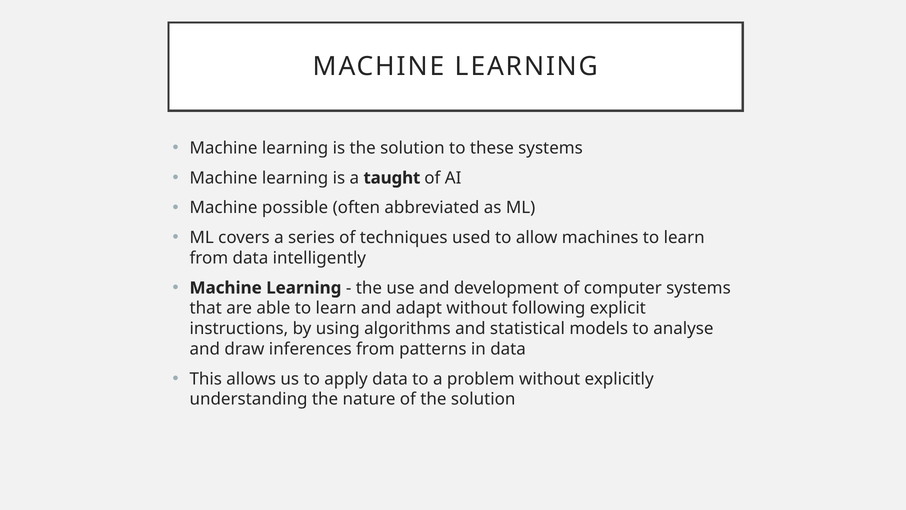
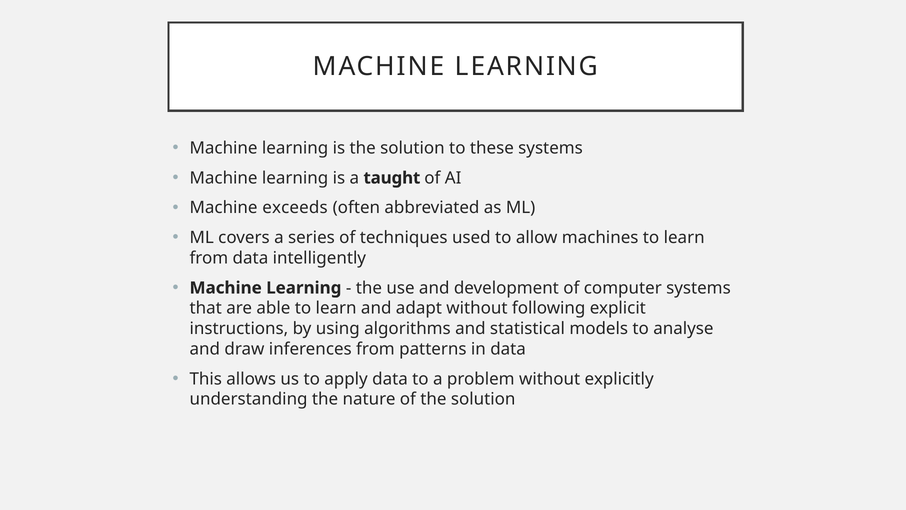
possible: possible -> exceeds (295, 208)
